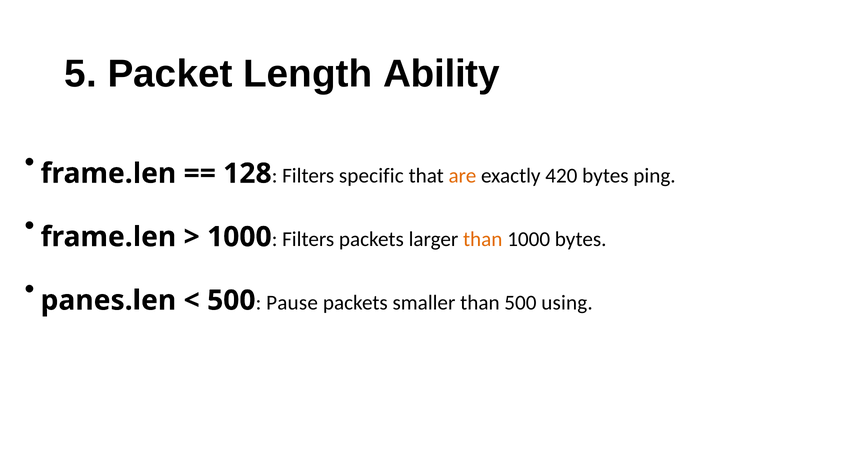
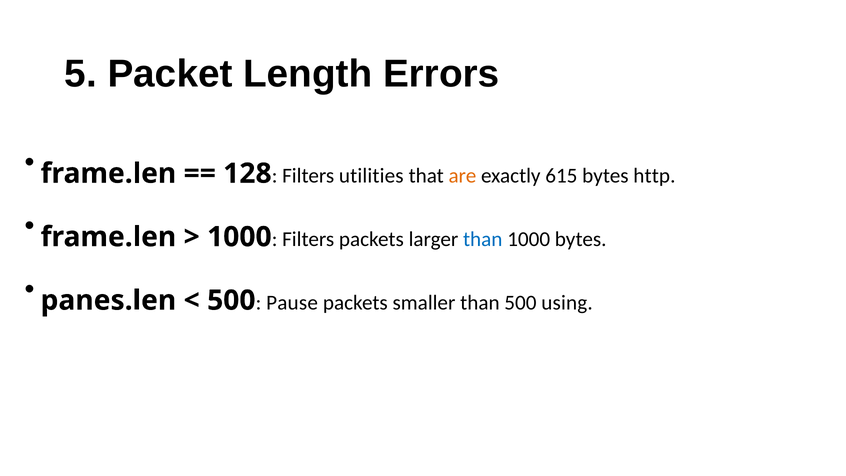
Ability: Ability -> Errors (441, 74)
specific: specific -> utilities (371, 176)
420: 420 -> 615 (561, 176)
ping: ping -> http (654, 176)
than colour: orange -> blue (483, 239)
